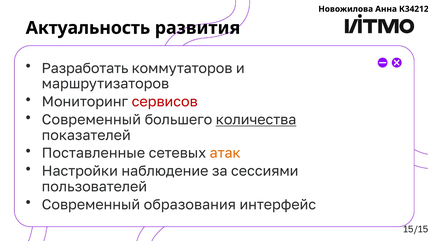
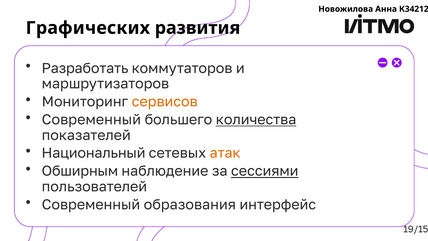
Актуальность: Актуальность -> Графических (88, 28)
сервисов colour: red -> orange (165, 102)
Поставленные: Поставленные -> Национальный (94, 153)
Настройки: Настройки -> Обширным (80, 171)
сессиями underline: none -> present (265, 171)
15/15: 15/15 -> 19/15 (416, 229)
